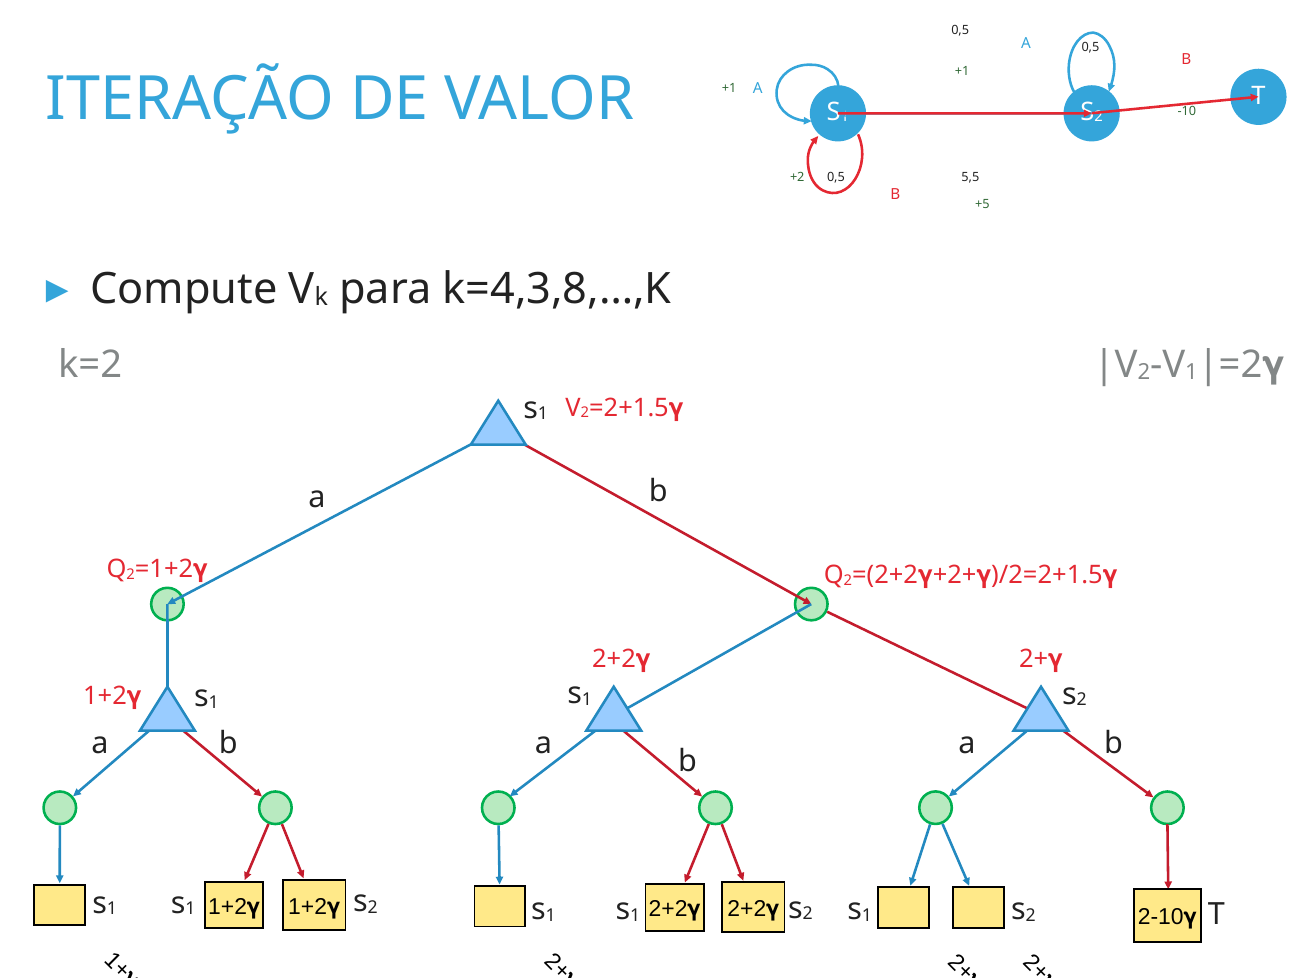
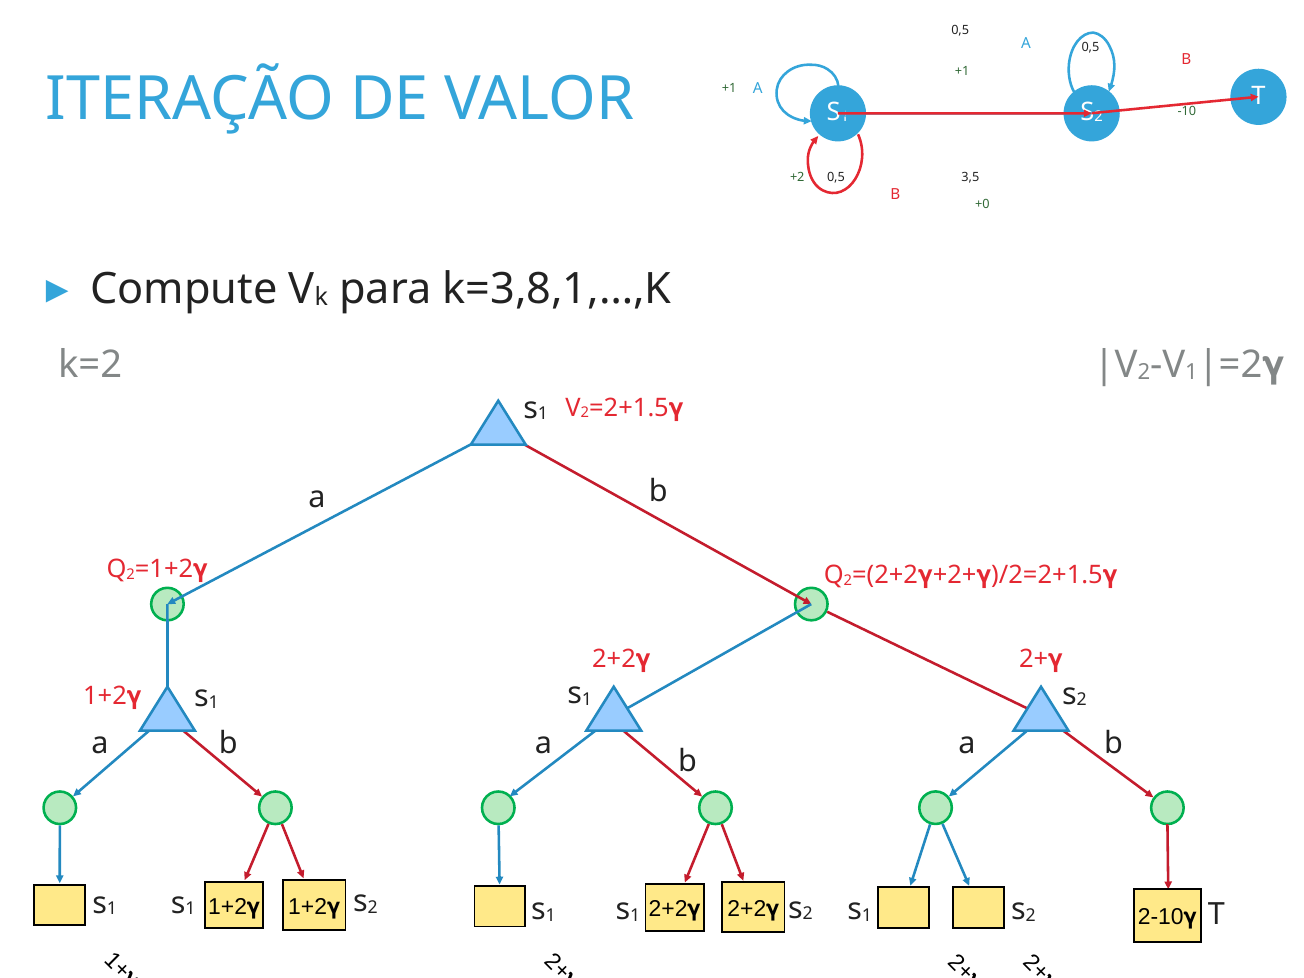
5,5: 5,5 -> 3,5 (970, 178)
+5: +5 -> +0 (982, 205)
k=4,3,8,…,K: k=4,3,8,…,K -> k=3,8,1,…,K (557, 289)
